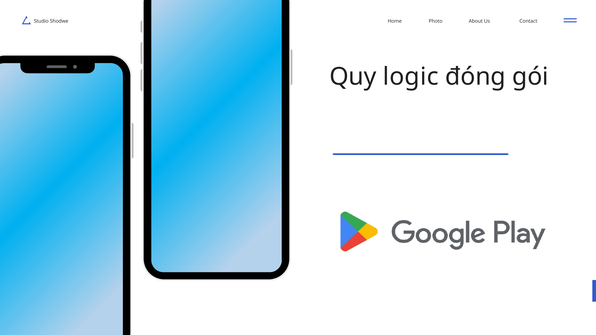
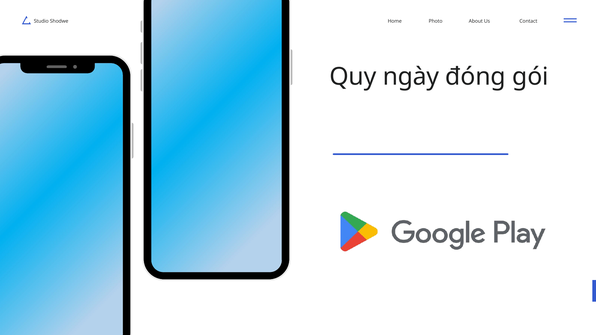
logic: logic -> ngày (411, 77)
